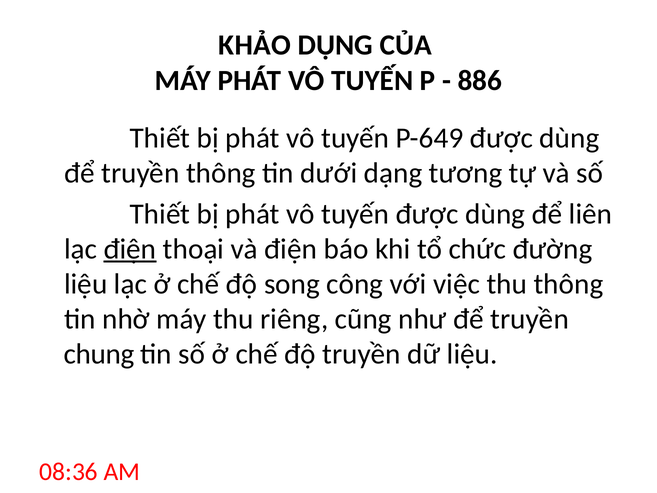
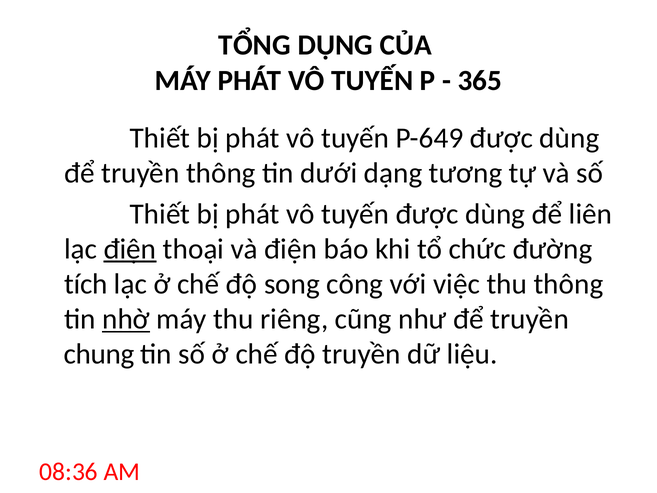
KHẢO: KHẢO -> TỔNG (255, 45)
886: 886 -> 365 (480, 80)
liệu: liệu -> tích (86, 284)
nhờ underline: none -> present (126, 319)
